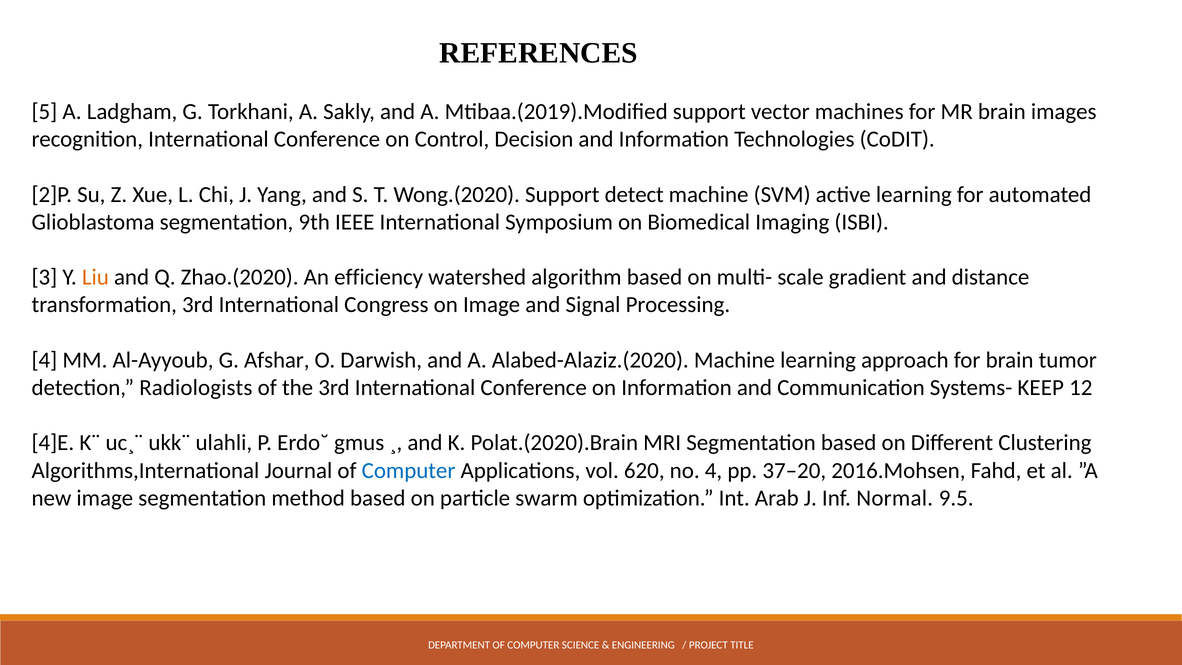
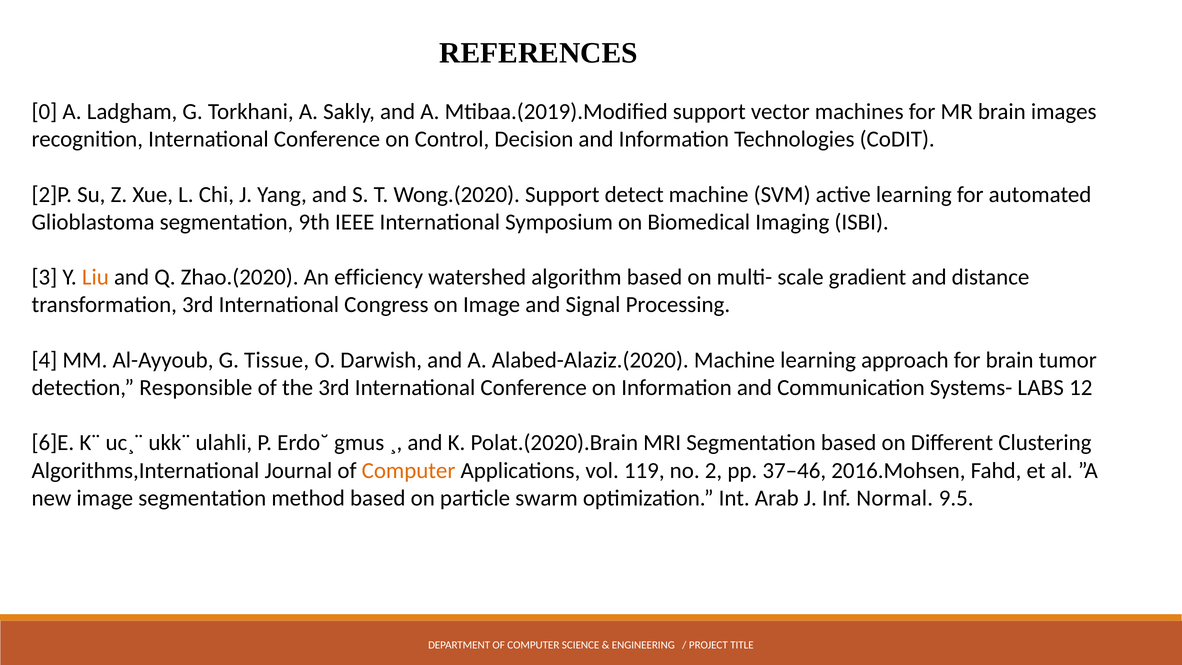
5: 5 -> 0 (44, 112)
Afshar: Afshar -> Tissue (277, 360)
Radiologists: Radiologists -> Responsible (196, 388)
KEEP: KEEP -> LABS (1041, 388)
4]E: 4]E -> 6]E (53, 443)
Computer colour: blue -> orange (409, 470)
620: 620 -> 119 (644, 470)
no 4: 4 -> 2 (714, 470)
37–20: 37–20 -> 37–46 (794, 470)
